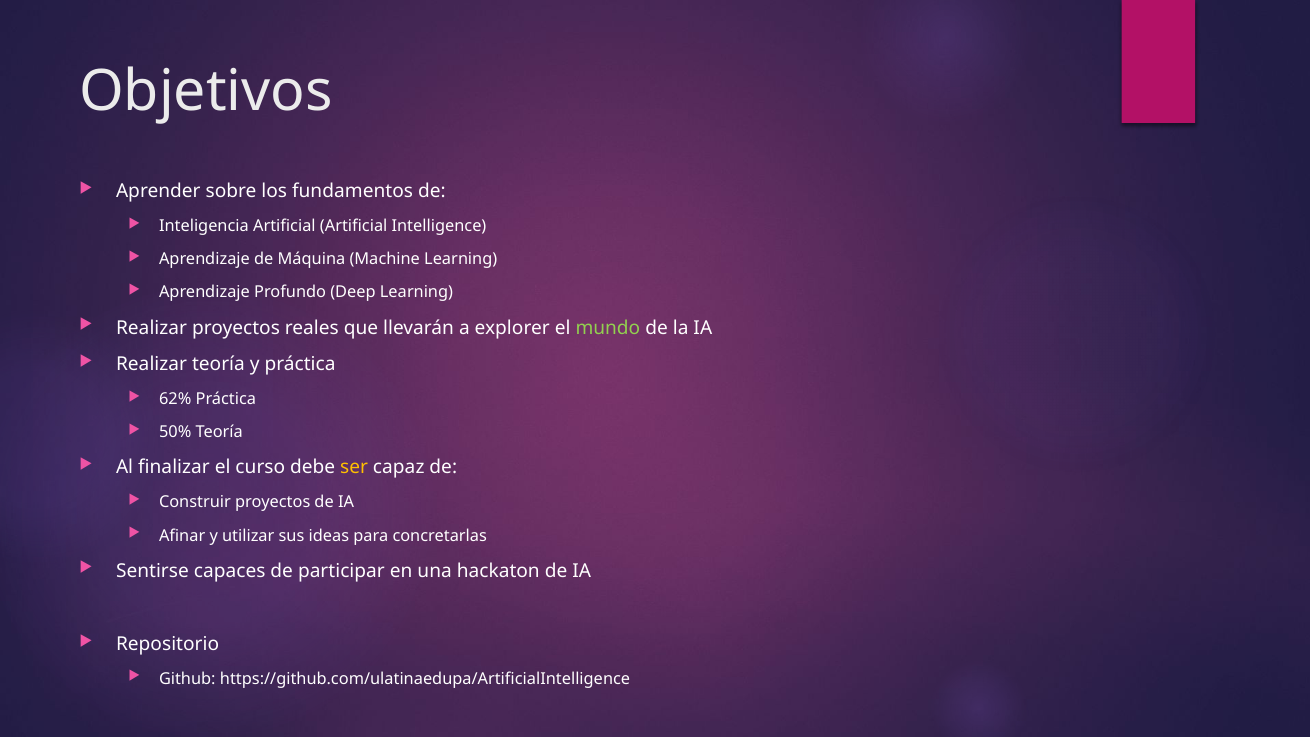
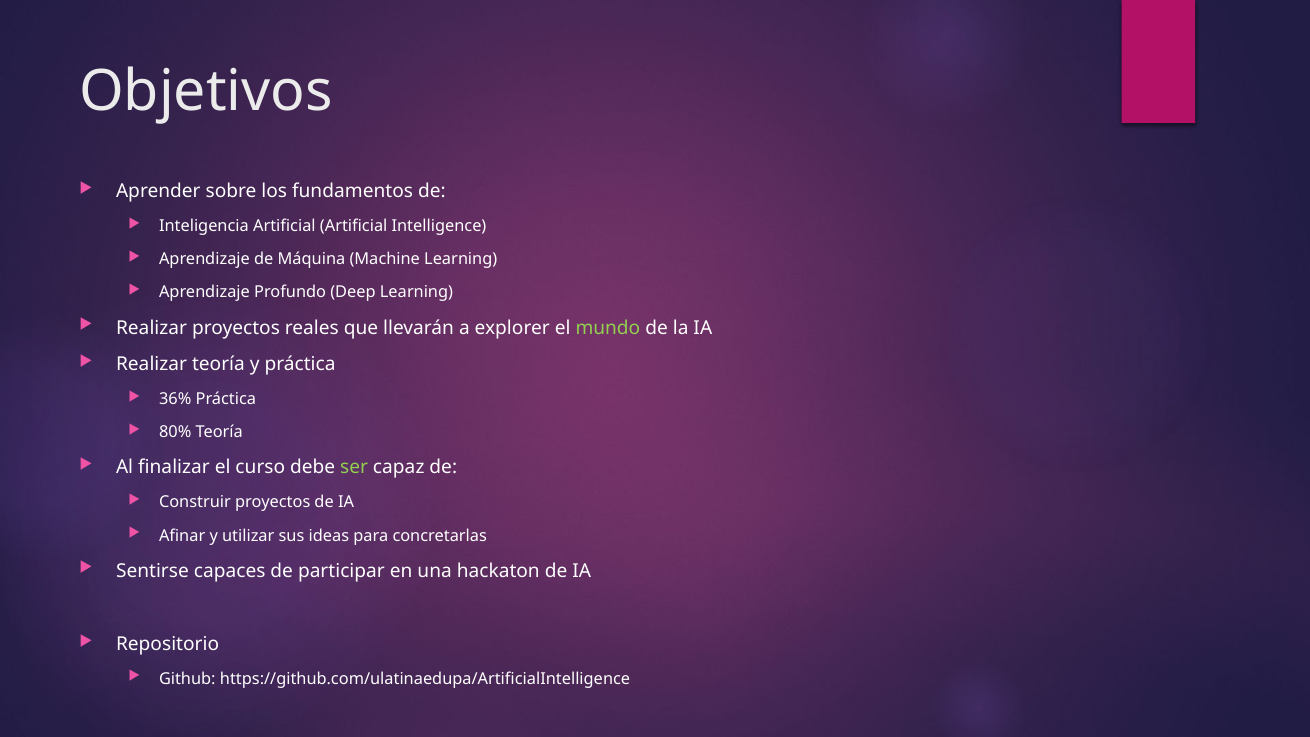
62%: 62% -> 36% (175, 399)
50%: 50% -> 80% (175, 432)
ser colour: yellow -> light green (354, 467)
